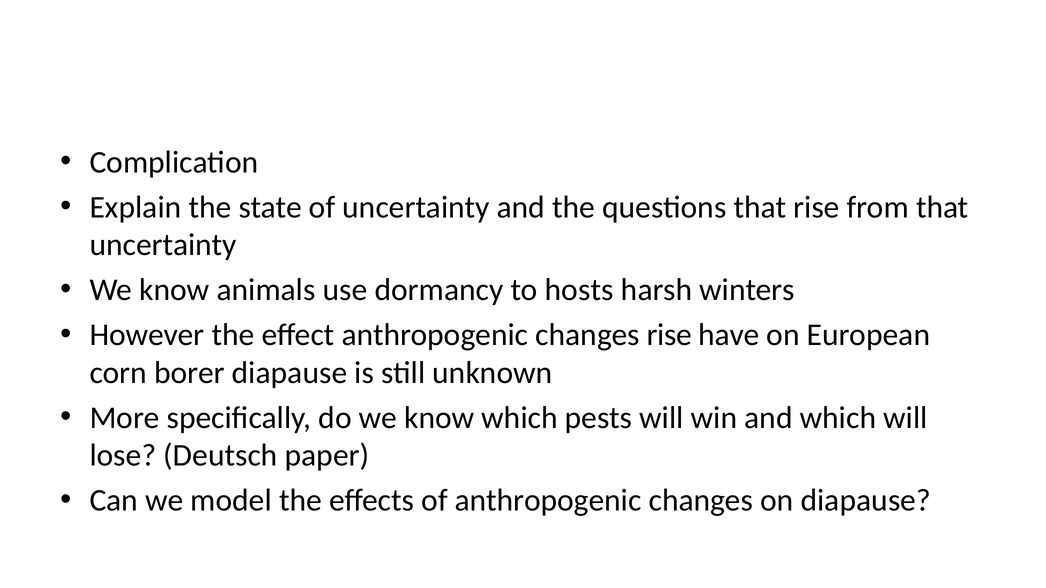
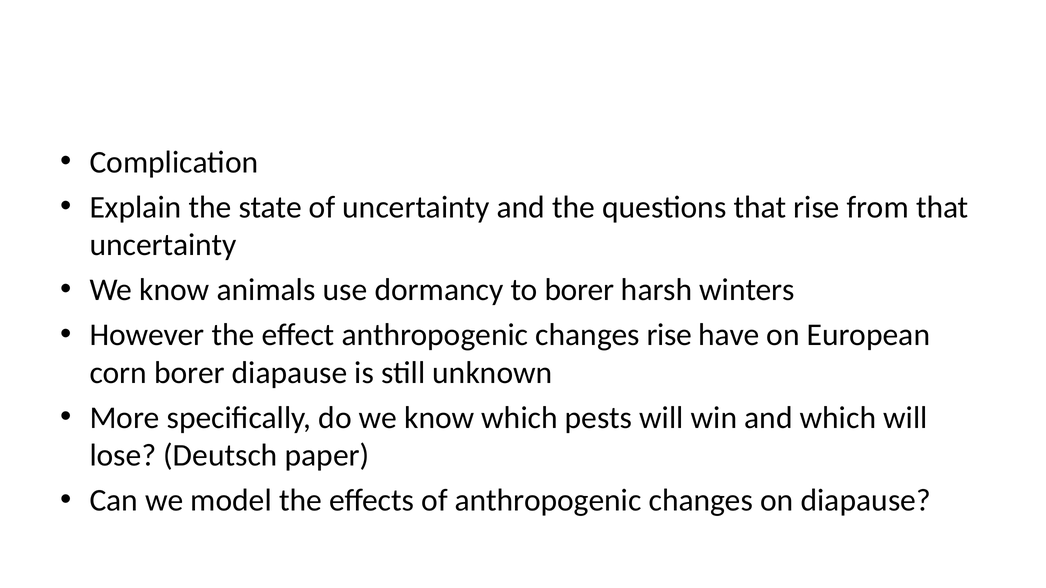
to hosts: hosts -> borer (579, 290)
